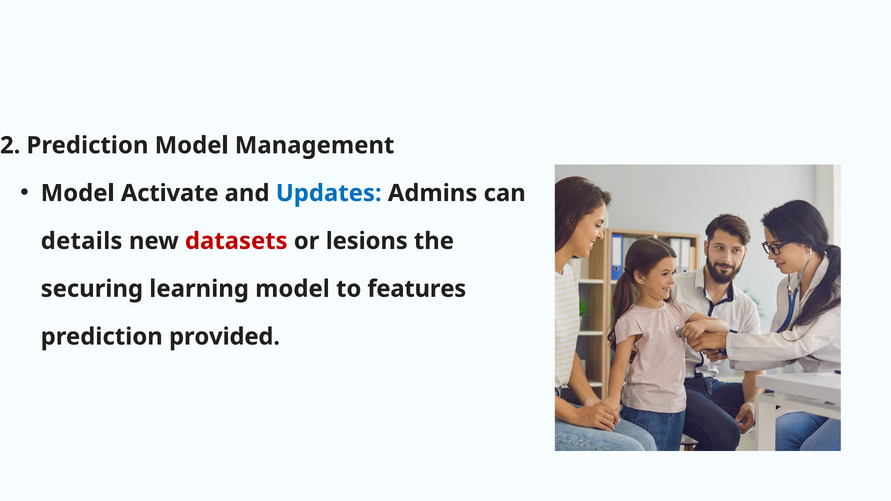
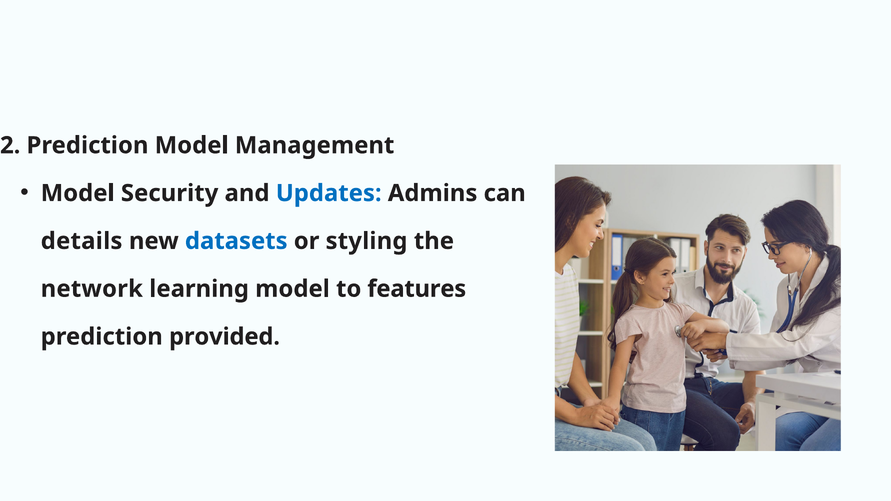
Activate: Activate -> Security (170, 193)
datasets colour: red -> blue (236, 241)
lesions: lesions -> styling (367, 241)
securing: securing -> network (92, 289)
